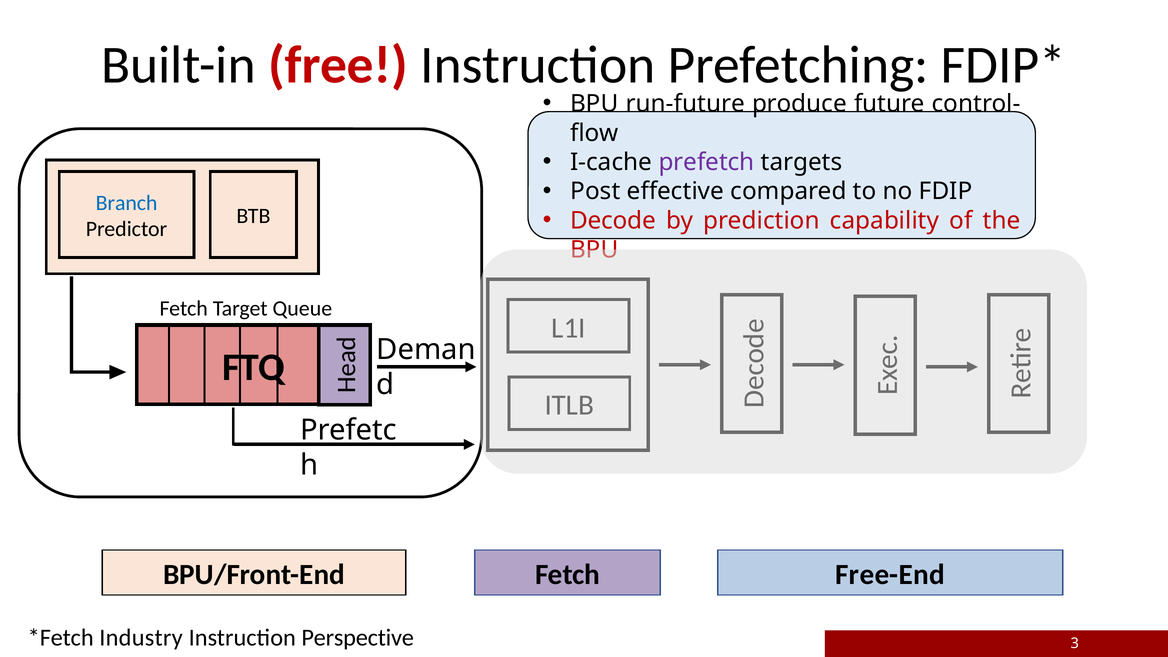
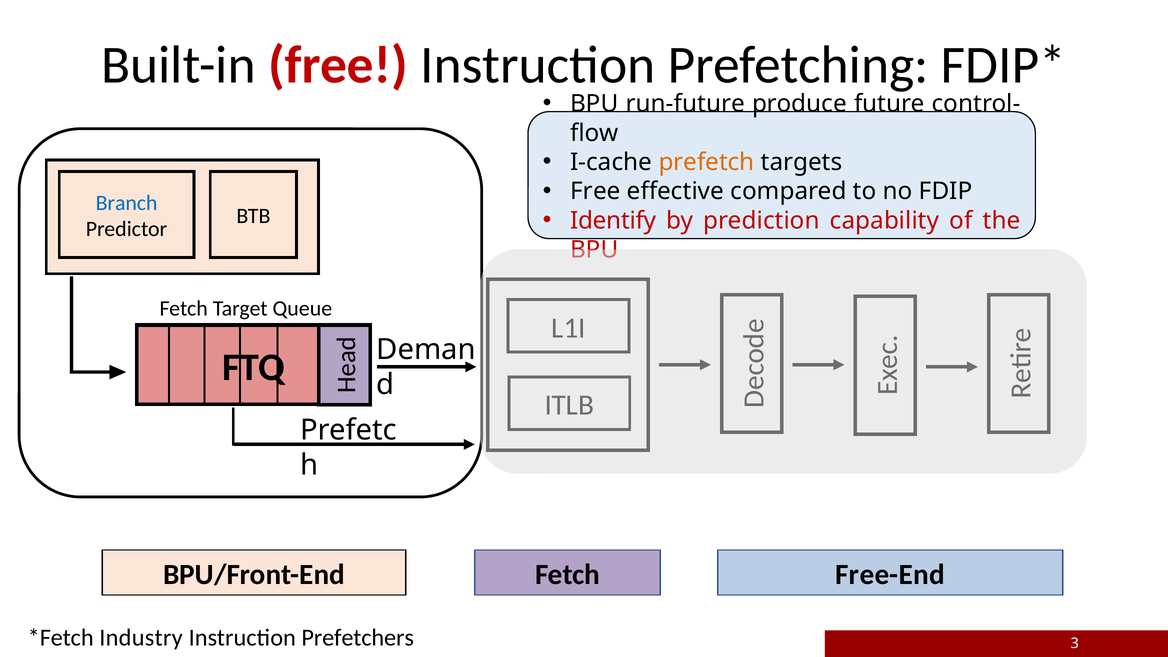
prefetch colour: purple -> orange (707, 162)
Post: Post -> Free (595, 191)
Decode: Decode -> Identify (613, 221)
Perspective: Perspective -> Prefetchers (358, 638)
